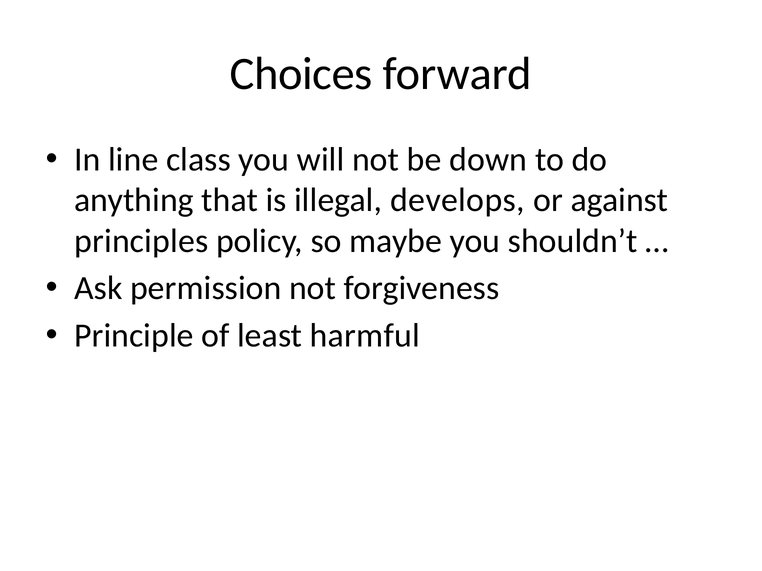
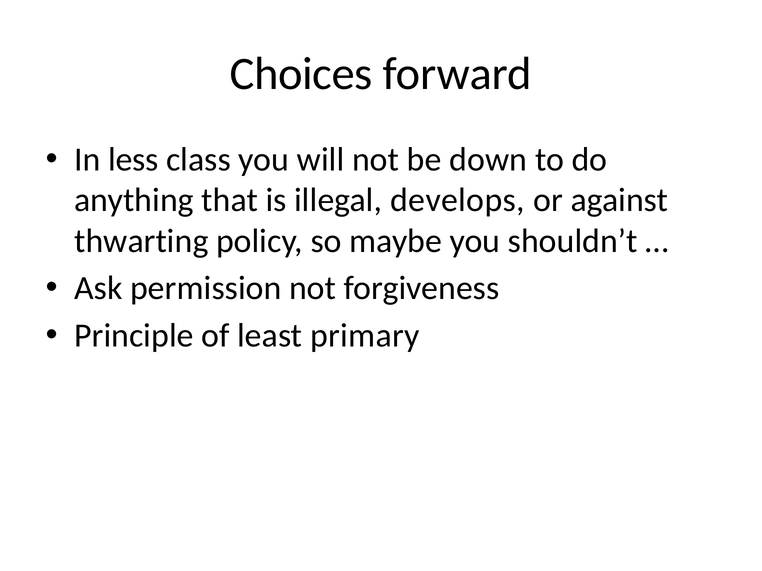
line: line -> less (133, 160)
principles: principles -> thwarting (141, 241)
harmful: harmful -> primary (365, 336)
